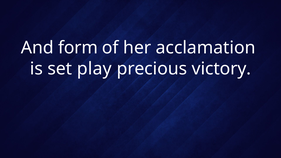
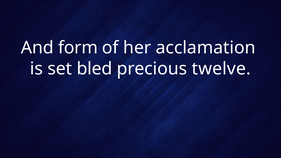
play: play -> bled (94, 69)
victory: victory -> twelve (221, 69)
